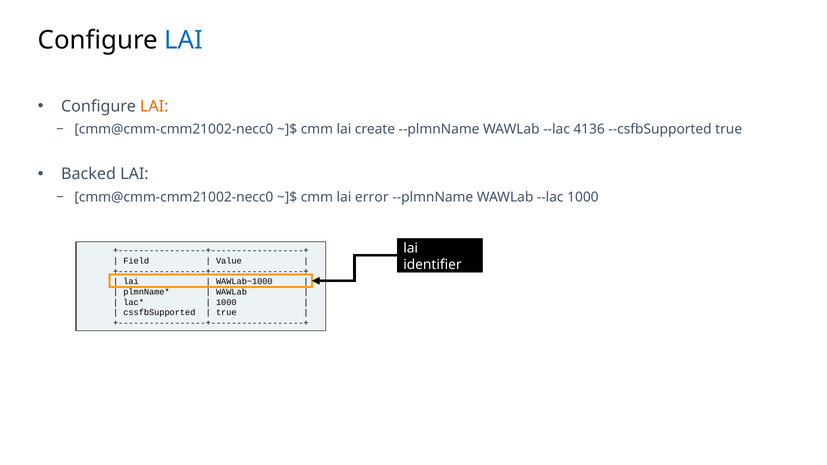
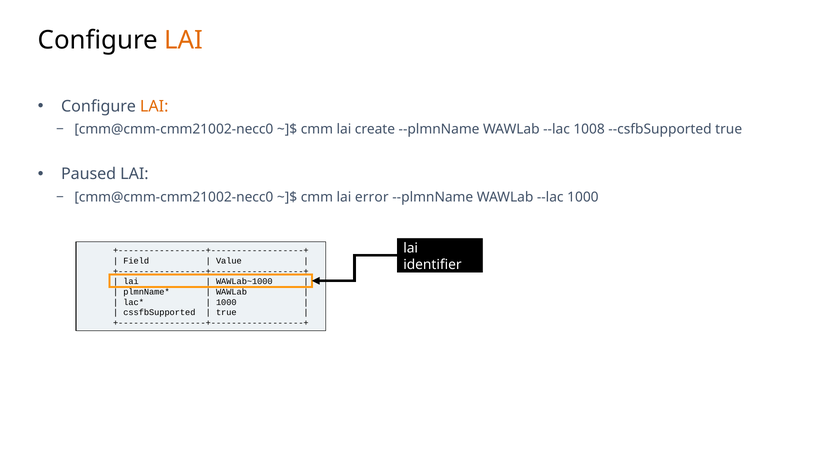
LAI colour: blue -> orange (184, 40)
4136: 4136 -> 1008 (589, 129)
Backed: Backed -> Paused (89, 174)
